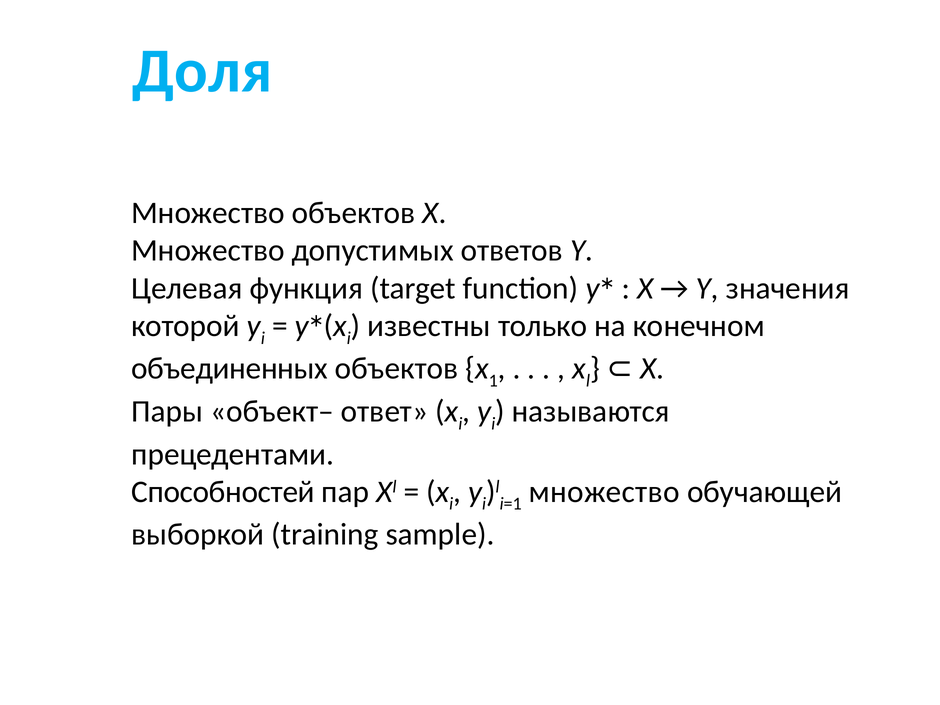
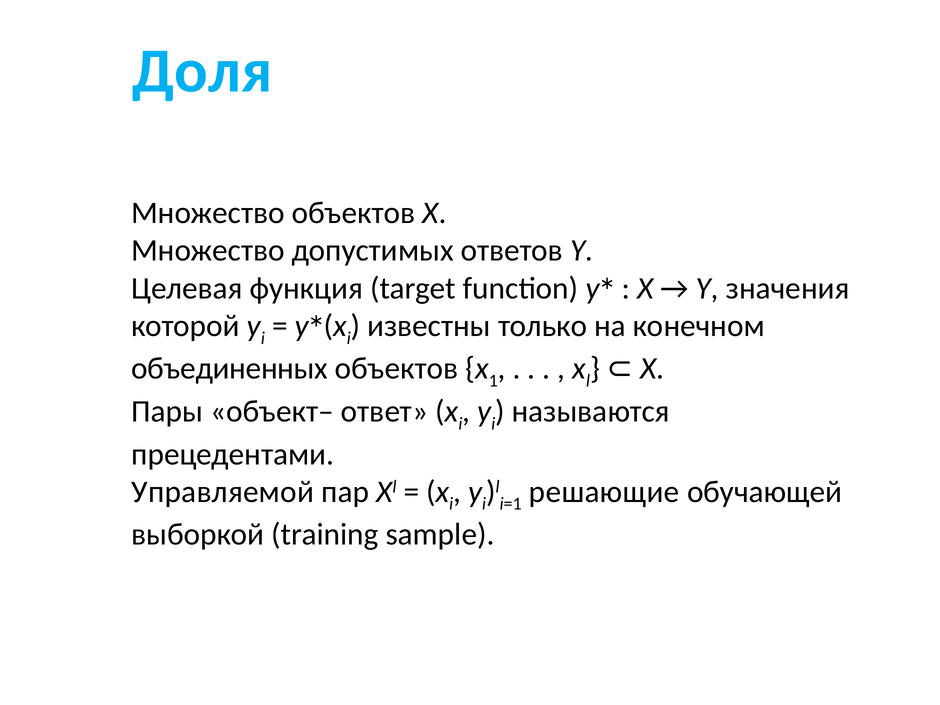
Способностей: Способностей -> Управляемой (223, 492)
множество: множество -> решающие (604, 492)
